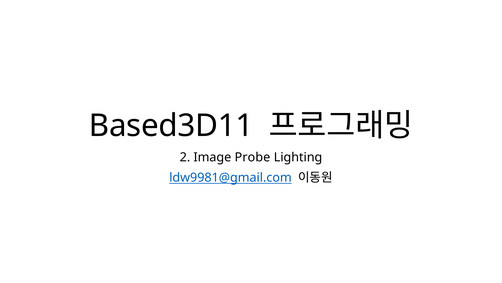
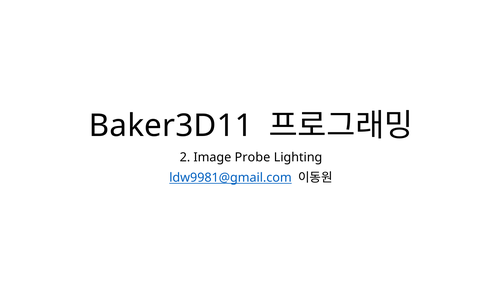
Based3D11: Based3D11 -> Baker3D11 (171, 125)
